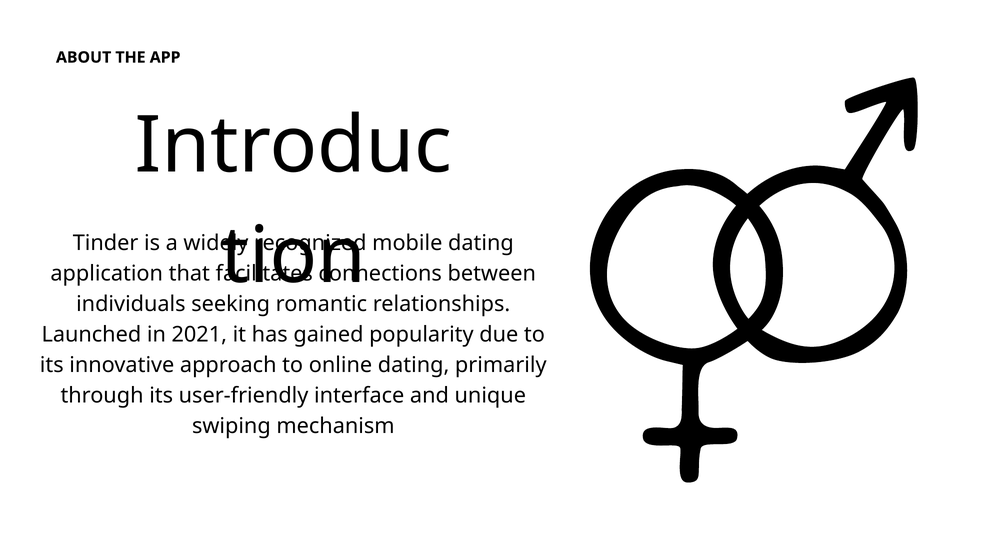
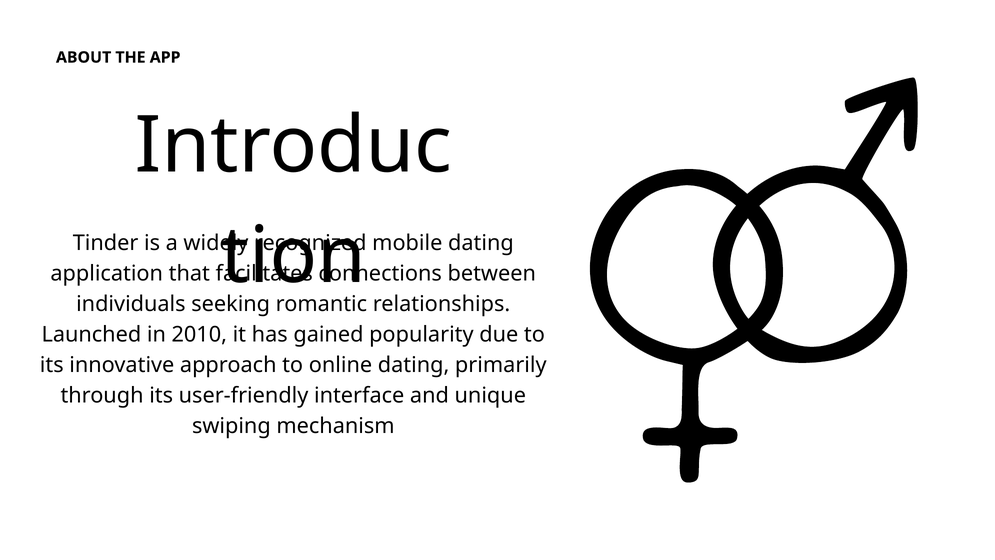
2021: 2021 -> 2010 (199, 334)
